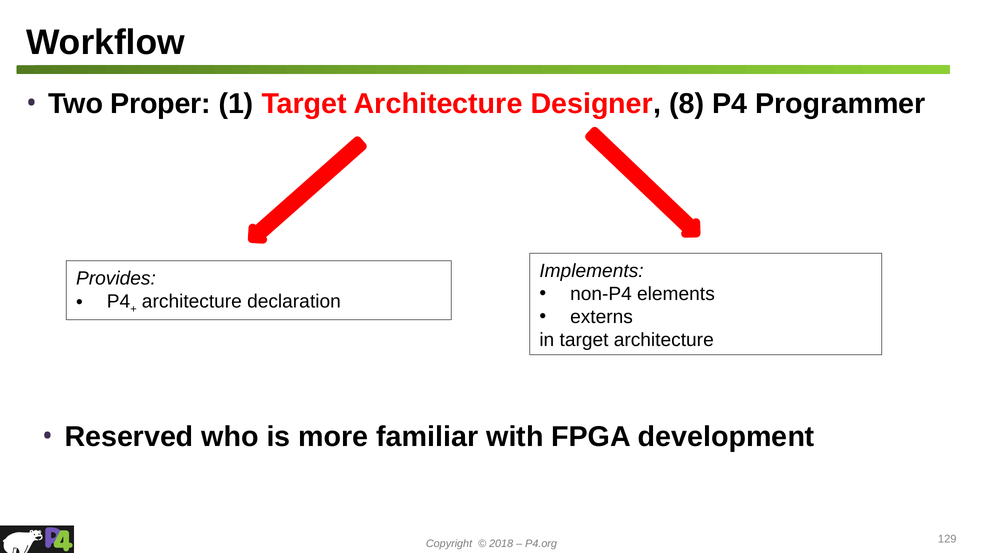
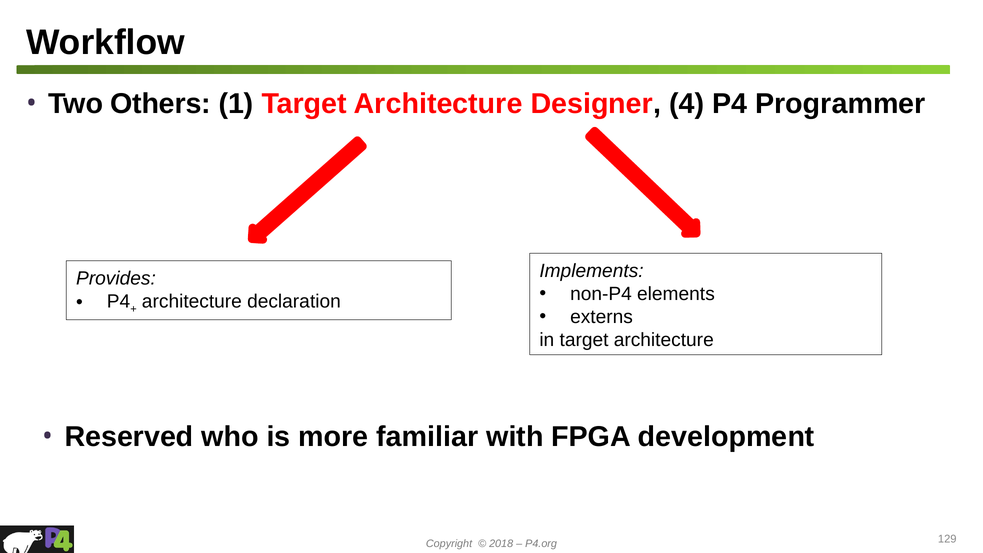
Proper: Proper -> Others (161, 104)
8: 8 -> 4 (687, 104)
